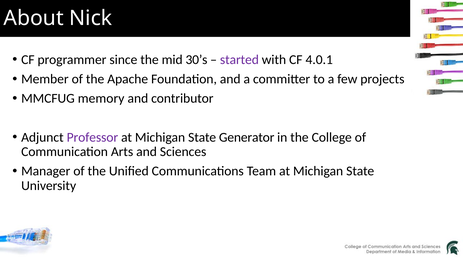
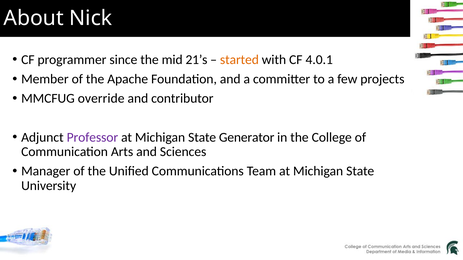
30’s: 30’s -> 21’s (196, 60)
started colour: purple -> orange (239, 60)
memory: memory -> override (101, 99)
